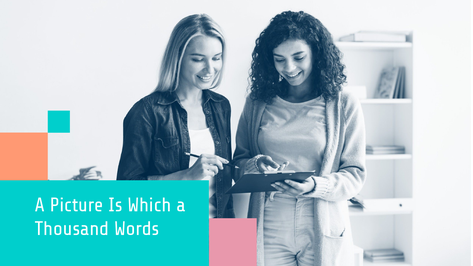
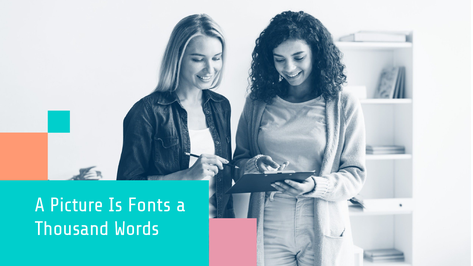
Which: Which -> Fonts (149, 205)
